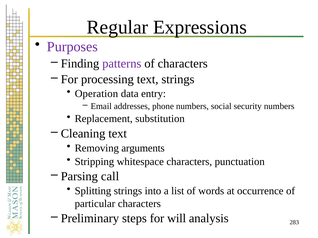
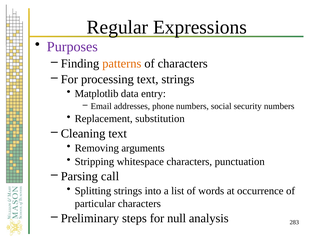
patterns colour: purple -> orange (122, 64)
Operation: Operation -> Matplotlib (97, 94)
will: will -> null (177, 219)
